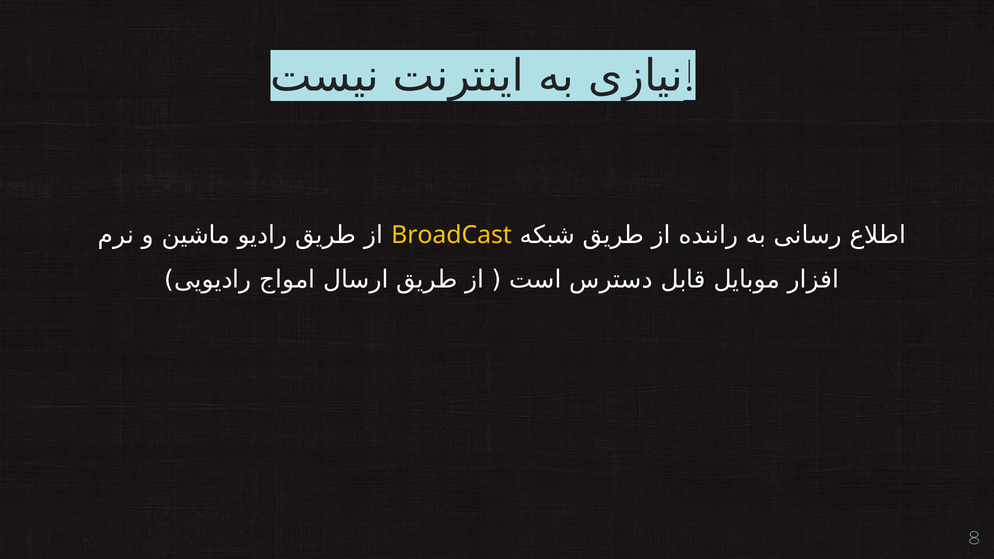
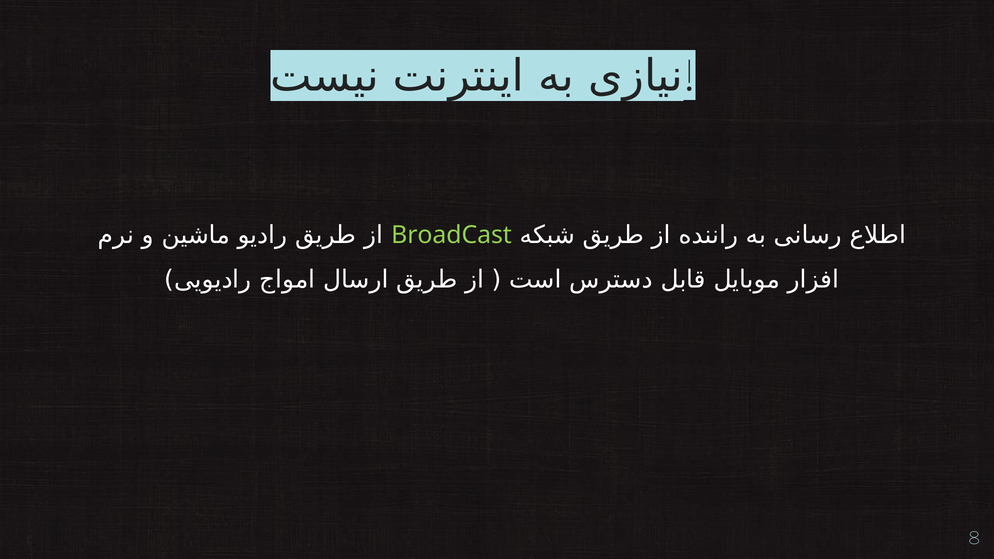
BroadCast colour: yellow -> light green (452, 235)
